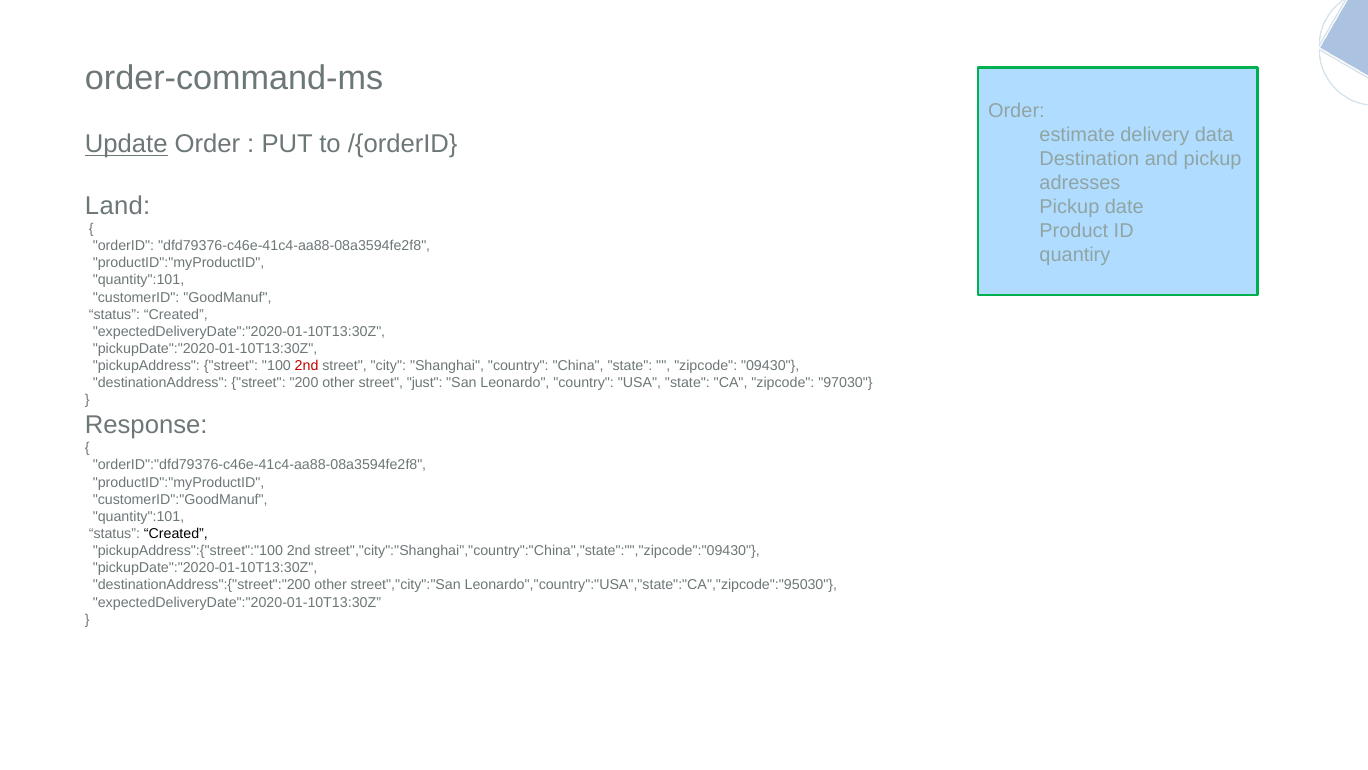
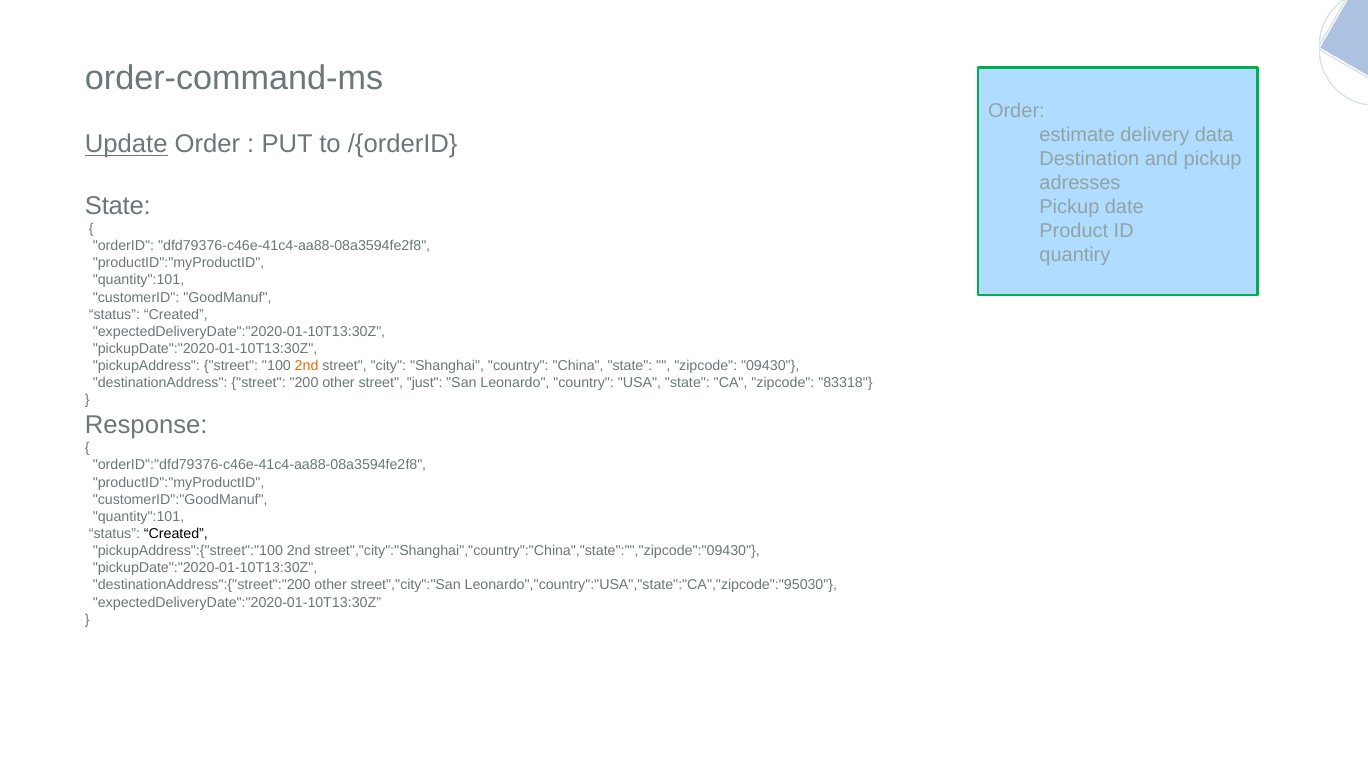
Land: Land -> State (118, 205)
2nd colour: red -> orange (307, 366)
97030: 97030 -> 83318 (845, 383)
